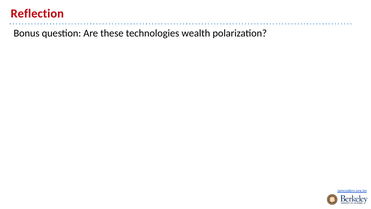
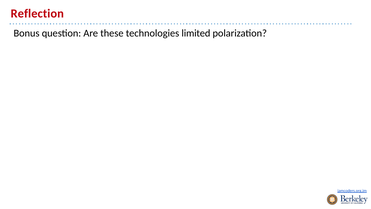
wealth: wealth -> limited (196, 33)
